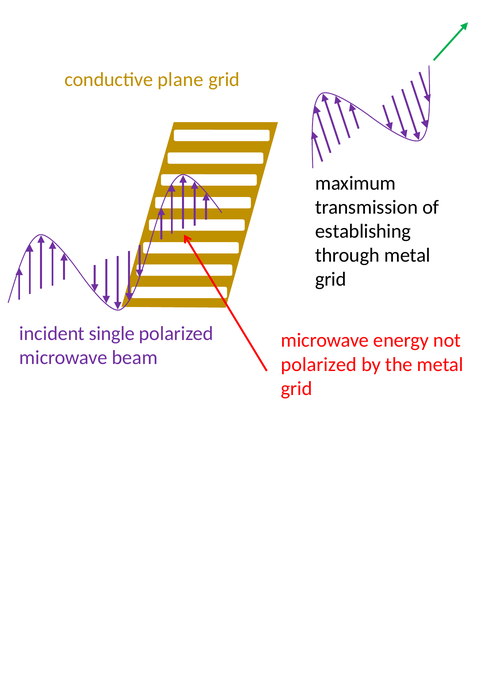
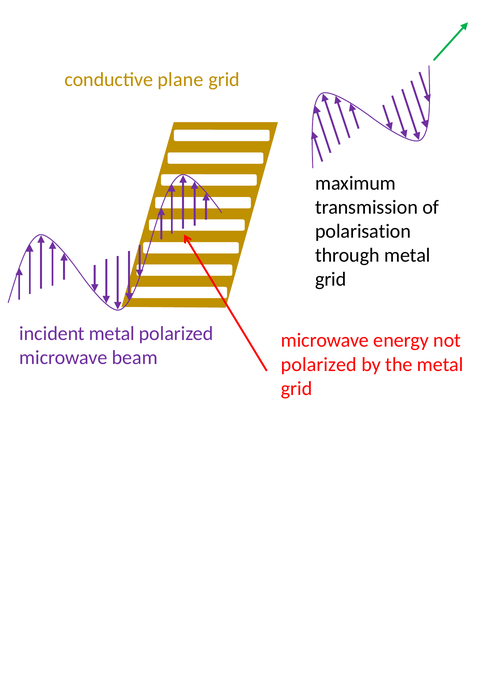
establishing: establishing -> polarisation (363, 231)
incident single: single -> metal (112, 334)
